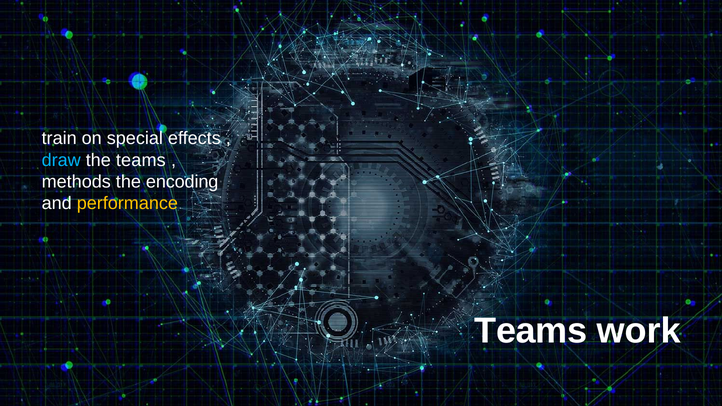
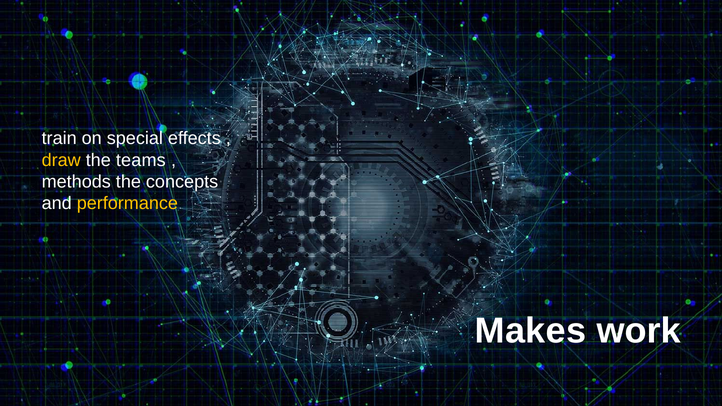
draw colour: light blue -> yellow (61, 160)
encoding: encoding -> concepts (182, 182)
Teams: Teams -> Makes (530, 331)
